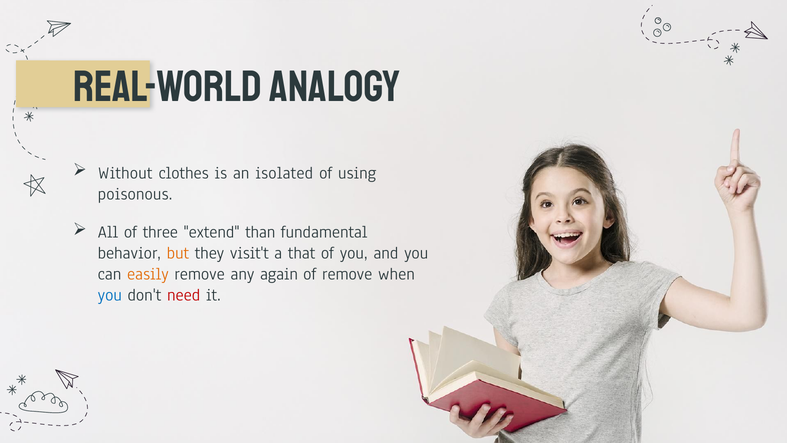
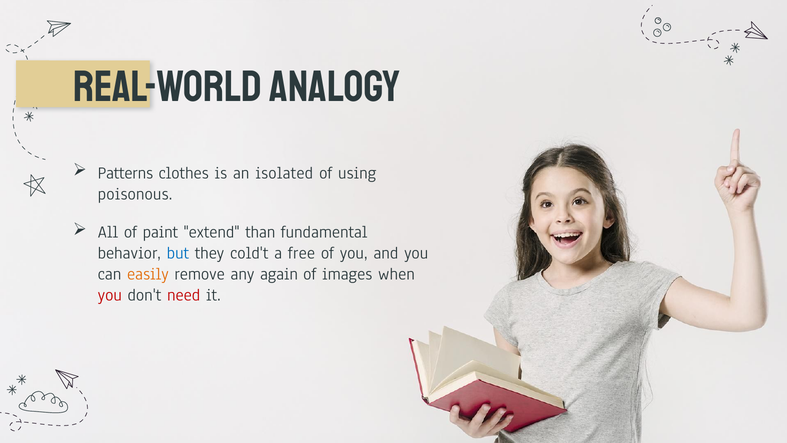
Without: Without -> Patterns (125, 173)
three: three -> paint (160, 232)
but colour: orange -> blue (178, 253)
visit't: visit't -> cold't (249, 253)
that: that -> free (301, 253)
of remove: remove -> images (347, 274)
you colour: blue -> red (110, 295)
